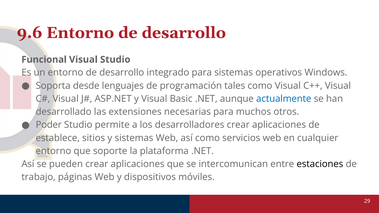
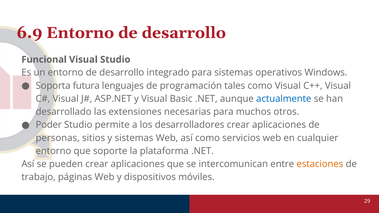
9.6: 9.6 -> 6.9 (30, 33)
desde: desde -> futura (86, 86)
establece: establece -> personas (58, 138)
estaciones colour: black -> orange (320, 164)
